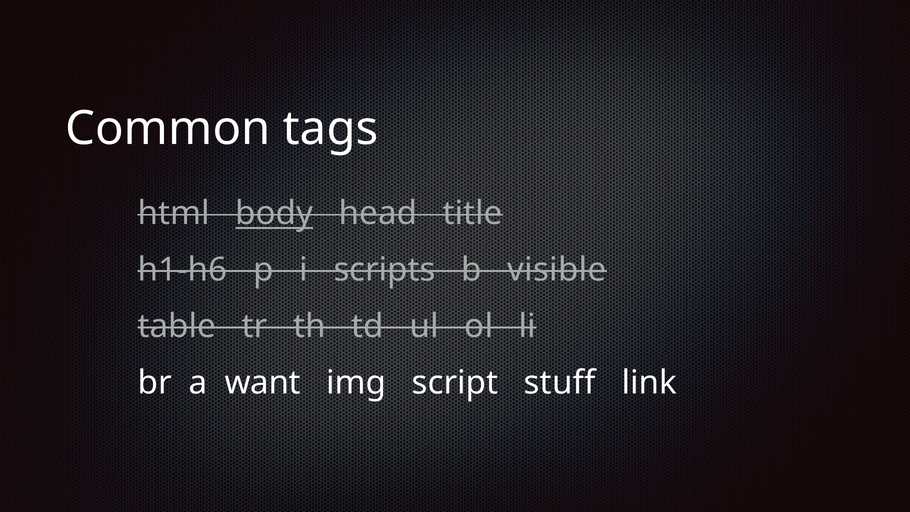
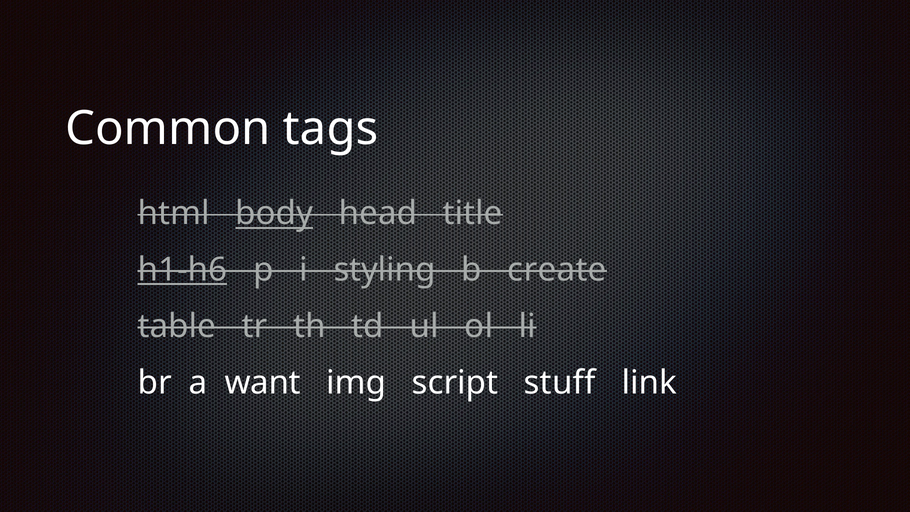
h1-h6 underline: none -> present (182, 270)
scripts: scripts -> styling (385, 270)
visible: visible -> create (557, 270)
